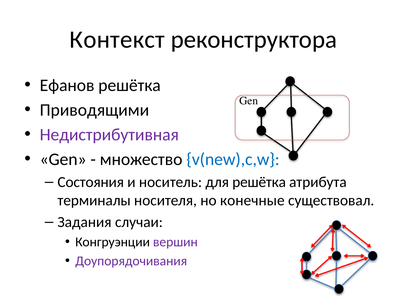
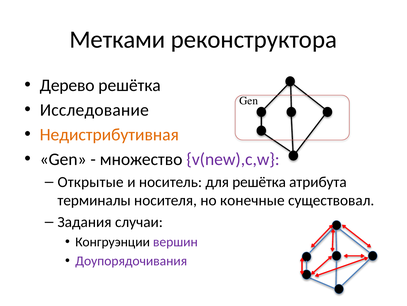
Контекст: Контекст -> Метками (117, 39)
Ефанов: Ефанов -> Дерево (67, 85)
Приводящими: Приводящими -> Исследование (94, 110)
Недистрибутивная colour: purple -> orange (109, 134)
v(new),c,w colour: blue -> purple (233, 159)
Состояния: Состояния -> Открытые (91, 182)
